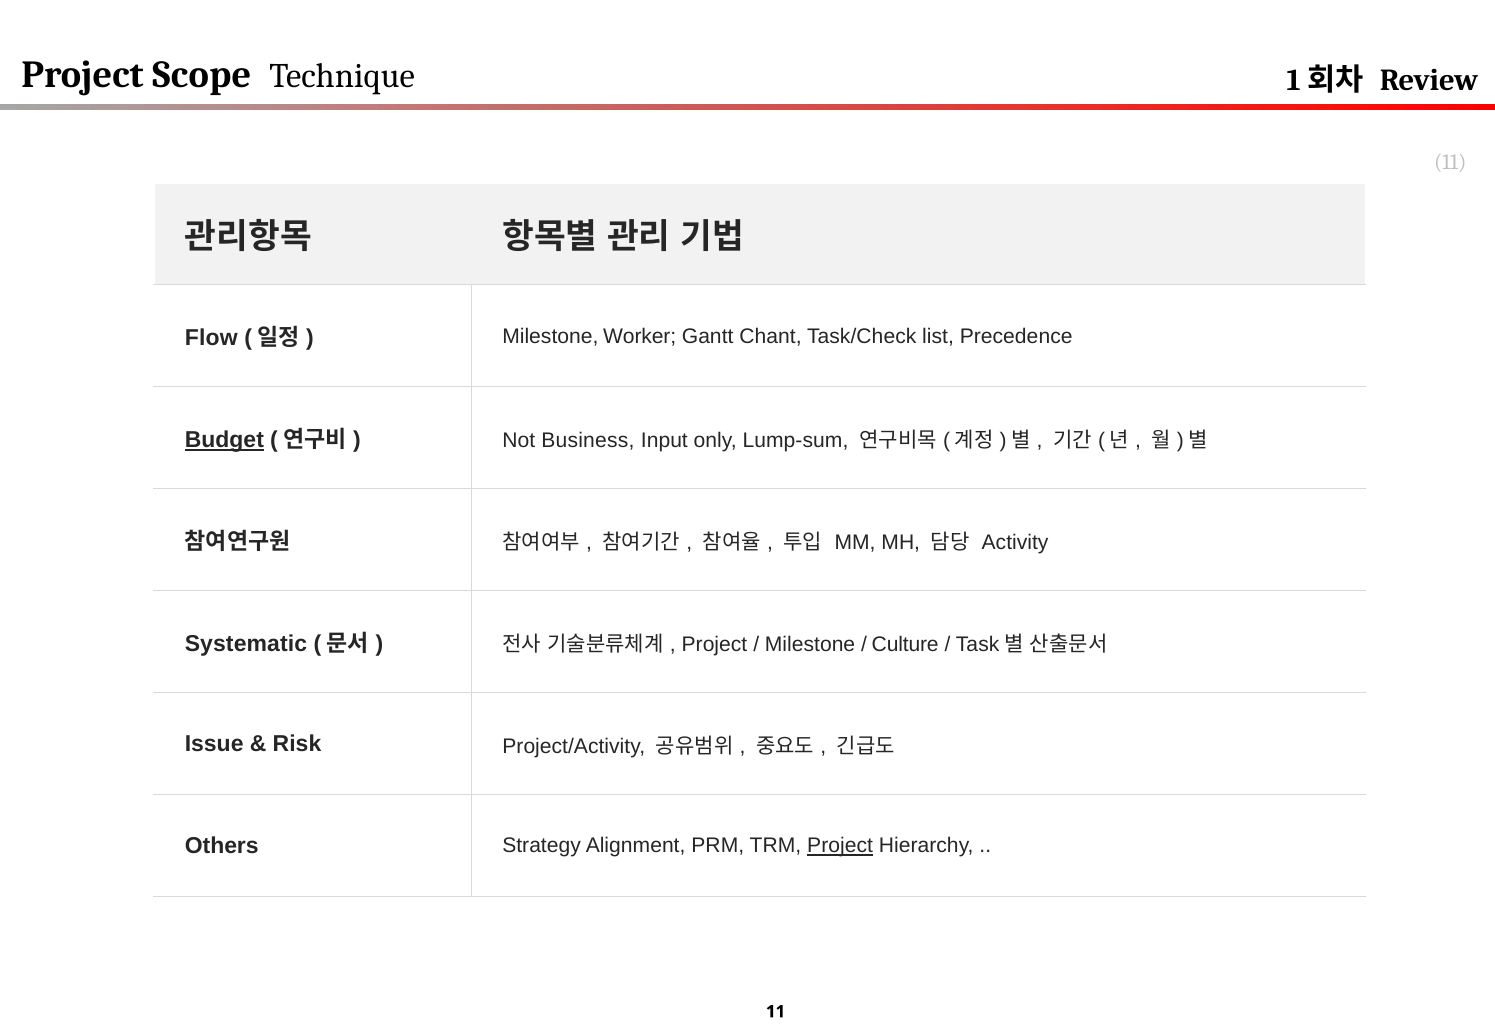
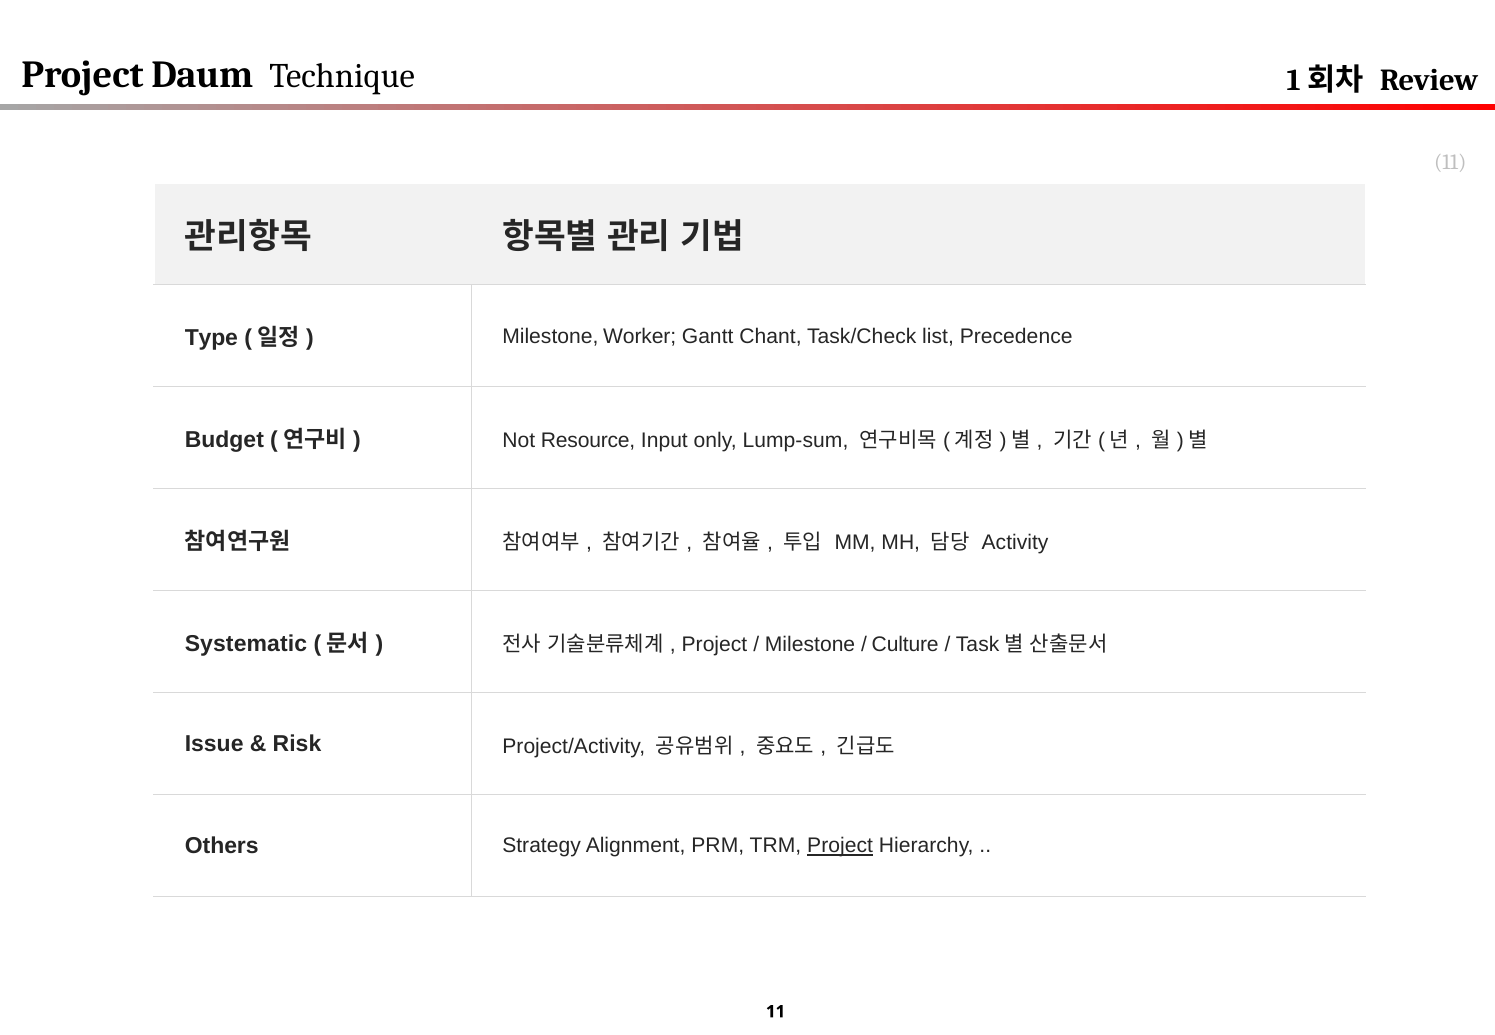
Scope: Scope -> Daum (202, 75)
Flow: Flow -> Type (211, 338)
Budget underline: present -> none (224, 440)
Business: Business -> Resource (588, 440)
